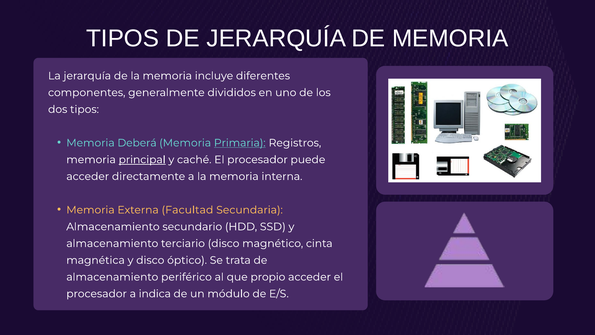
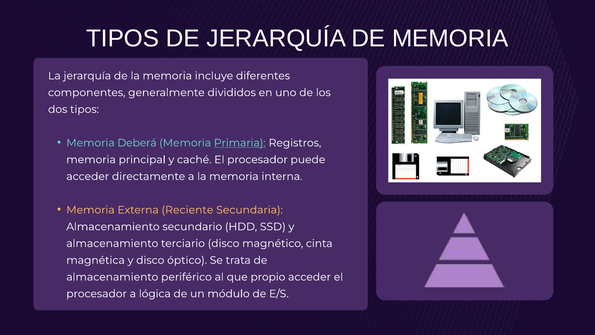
principal underline: present -> none (142, 159)
Facultad: Facultad -> Reciente (187, 210)
indica: indica -> lógica (155, 293)
